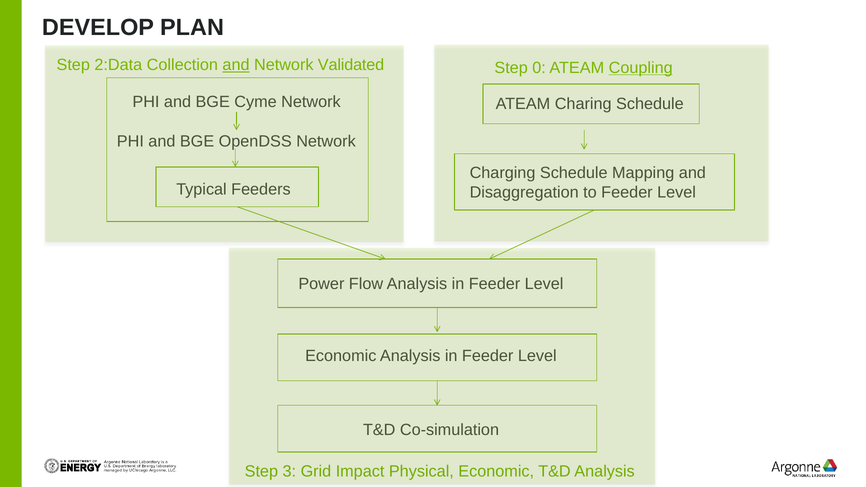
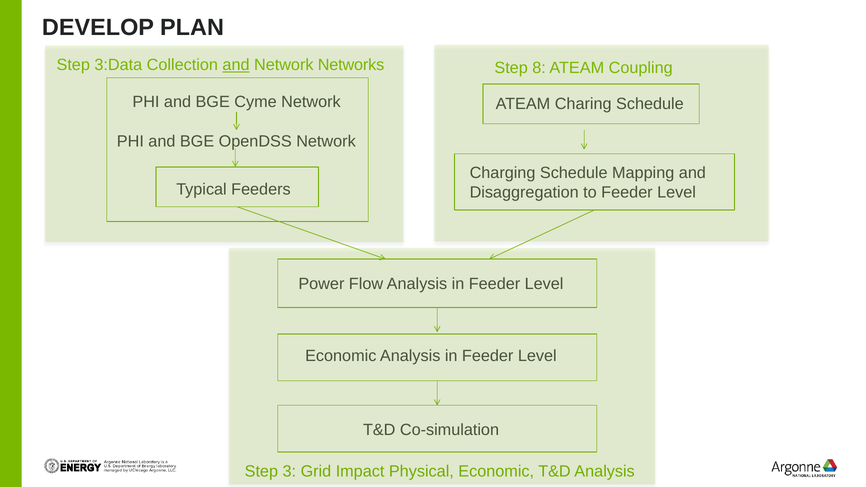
2:Data: 2:Data -> 3:Data (118, 65)
Validated: Validated -> Networks (351, 65)
0: 0 -> 8 (539, 68)
Coupling underline: present -> none (641, 68)
